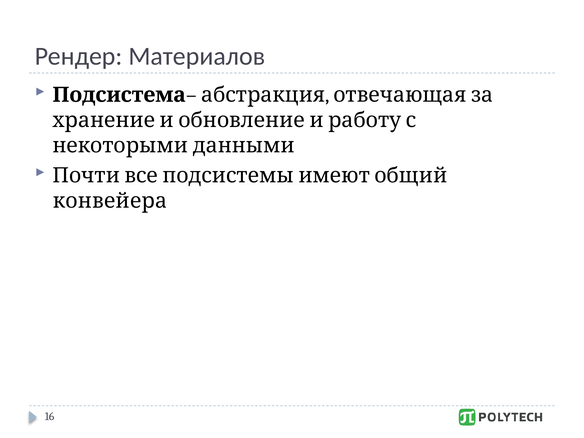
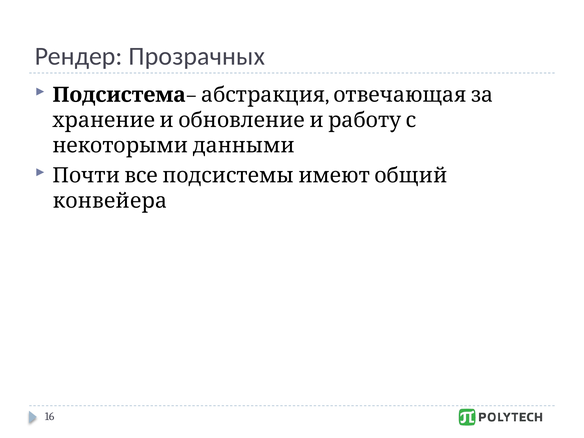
Материалов: Материалов -> Прозрачных (197, 56)
